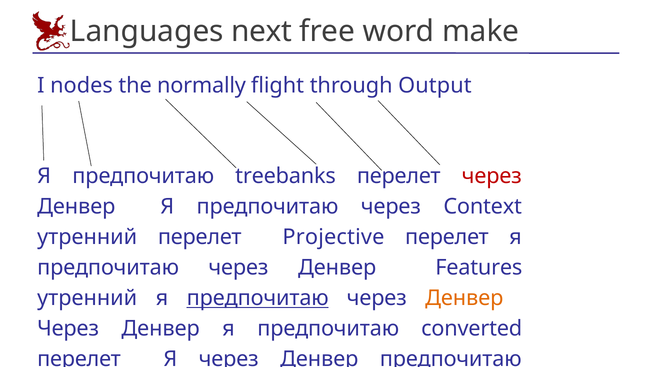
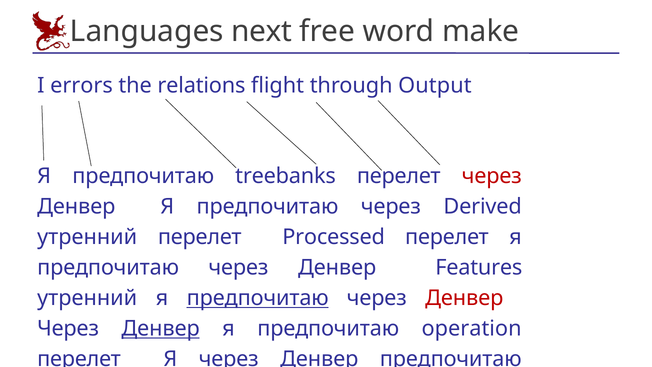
nodes: nodes -> errors (81, 85)
normally: normally -> relations (201, 85)
Context: Context -> Derived (483, 206)
Projective: Projective -> Processed (334, 237)
Денвер colour: orange -> red (464, 298)
Денвер underline: none -> present (161, 328)
converted: converted -> operation (472, 328)
